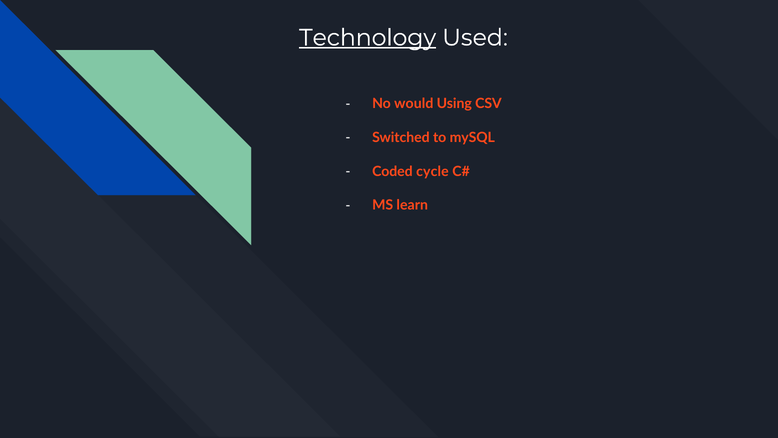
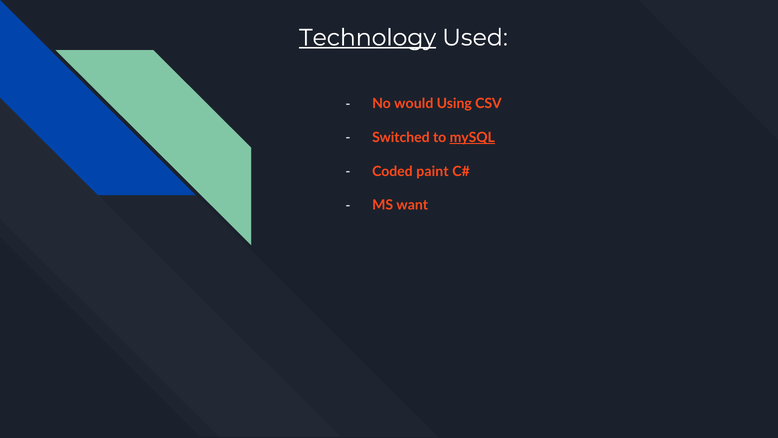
mySQL underline: none -> present (472, 137)
cycle: cycle -> paint (432, 171)
learn: learn -> want (412, 205)
